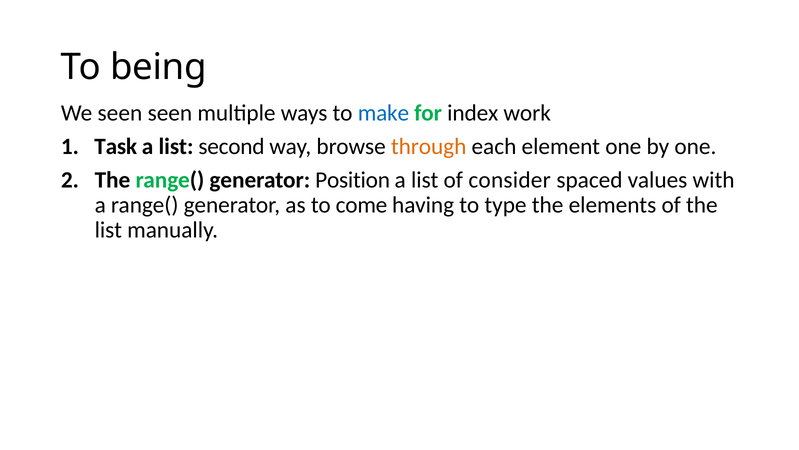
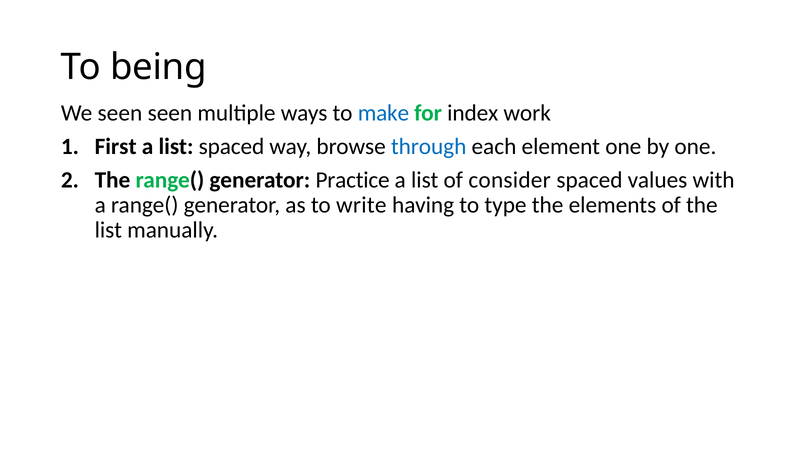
Task: Task -> First (116, 146)
list second: second -> spaced (231, 146)
through colour: orange -> blue (429, 146)
Position: Position -> Practice (353, 180)
come: come -> write (361, 205)
